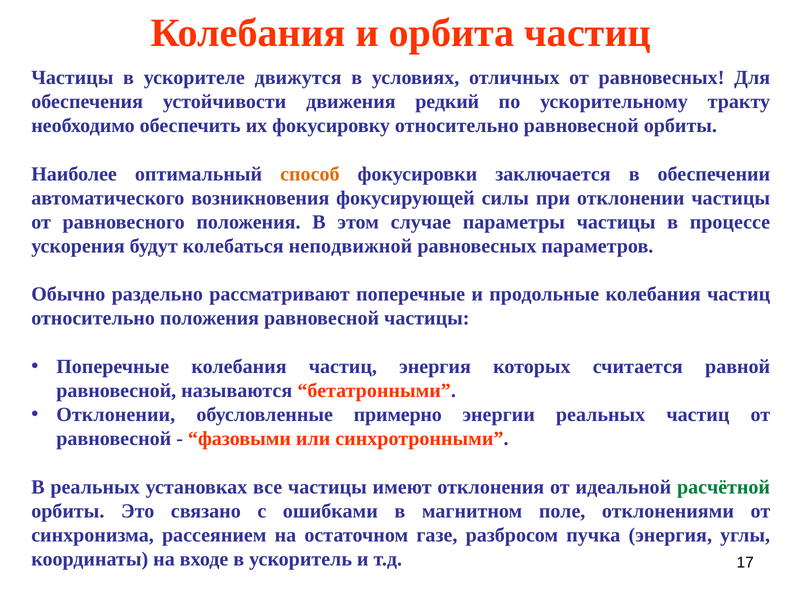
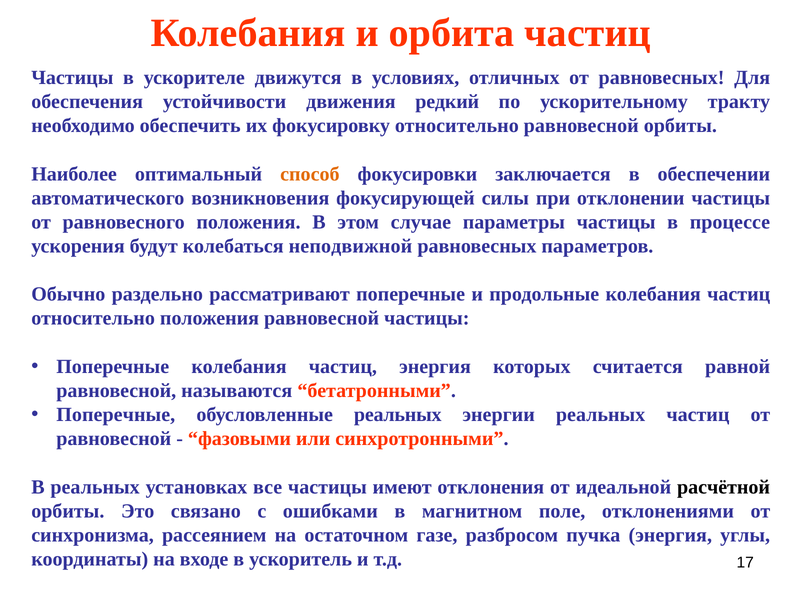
Отклонении: Отклонении -> Поперечные (116, 414)
обусловленные примерно: примерно -> реальных (398, 414)
расчётной colour: green -> black (724, 487)
